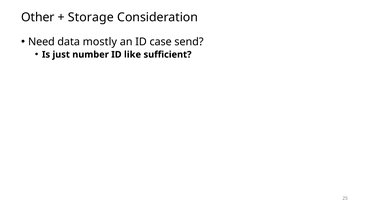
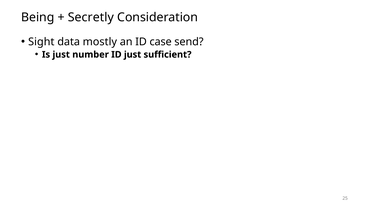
Other: Other -> Being (38, 17)
Storage: Storage -> Secretly (91, 17)
Need: Need -> Sight (41, 42)
ID like: like -> just (133, 54)
